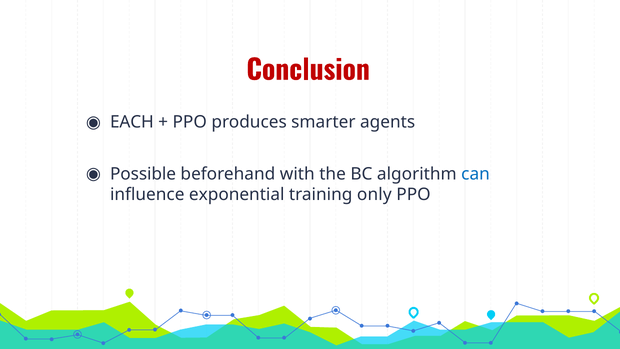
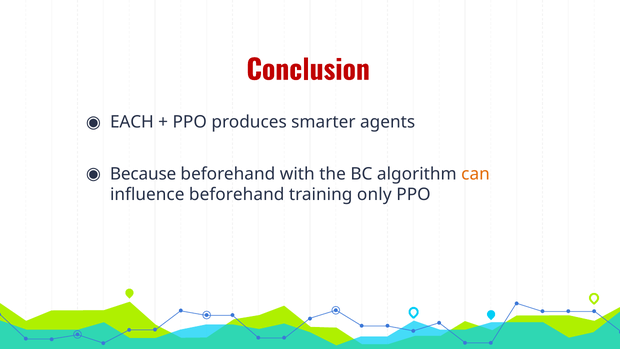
Possible: Possible -> Because (143, 174)
can colour: blue -> orange (476, 174)
influence exponential: exponential -> beforehand (237, 195)
